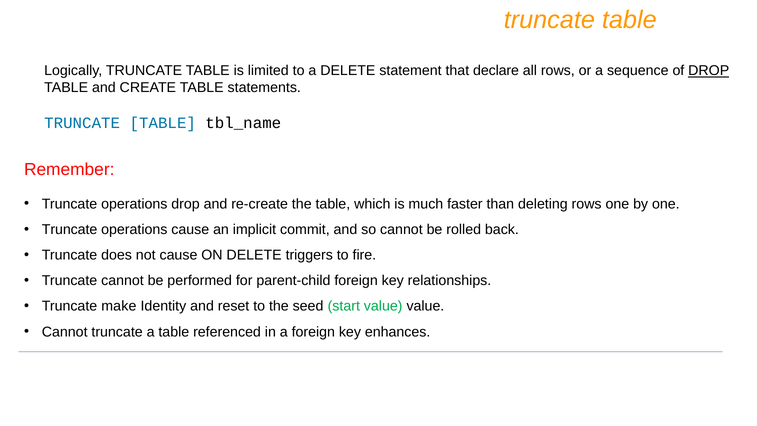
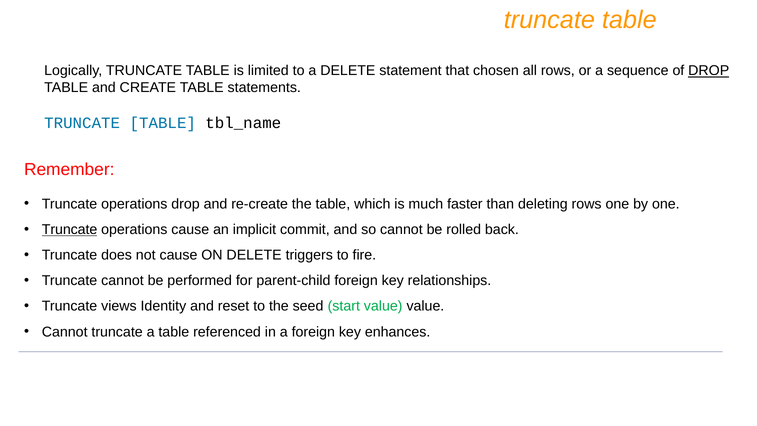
declare: declare -> chosen (496, 71)
Truncate underline: none -> present (70, 230)
make: make -> views (119, 306)
